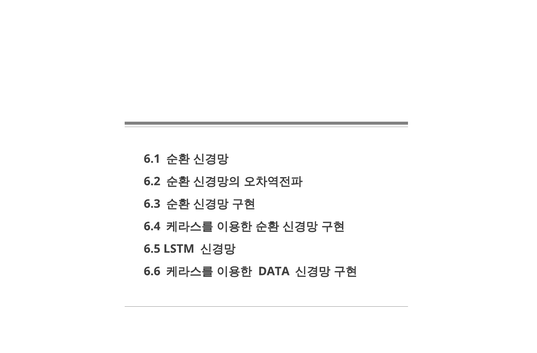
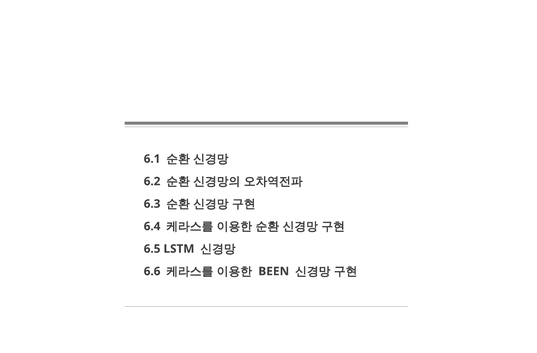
DATA: DATA -> BEEN (274, 271)
